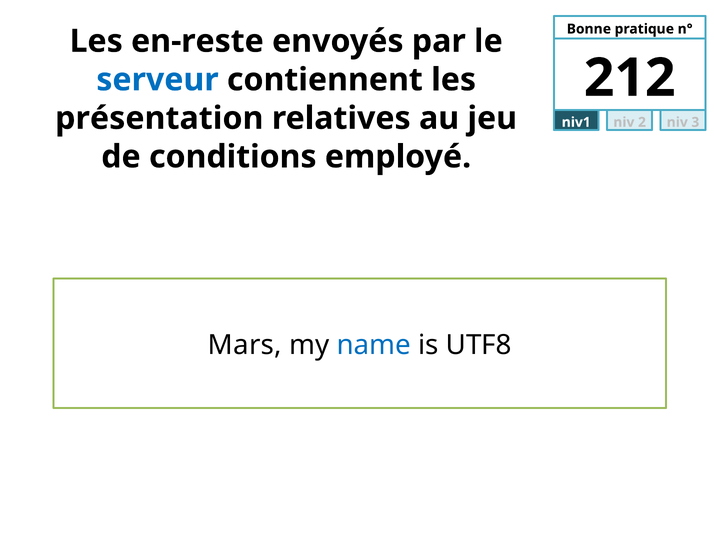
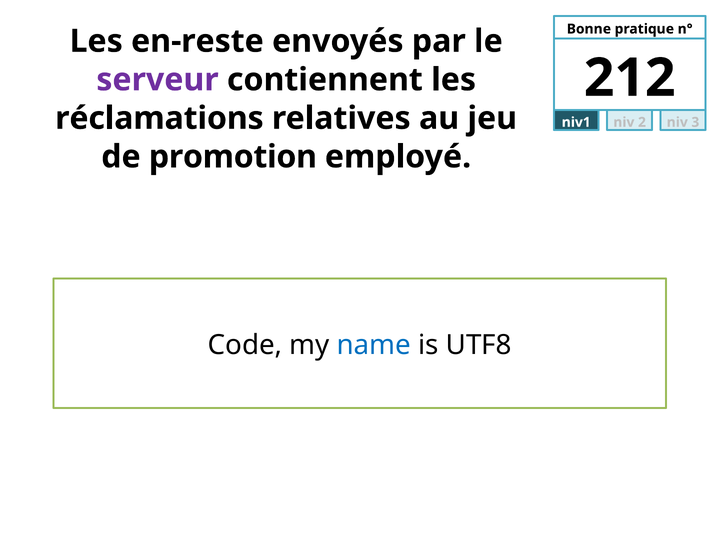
serveur colour: blue -> purple (157, 80)
présentation: présentation -> réclamations (159, 118)
conditions: conditions -> promotion (233, 157)
Mars: Mars -> Code (245, 346)
